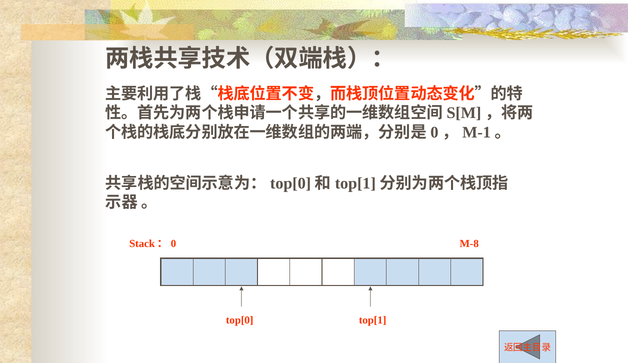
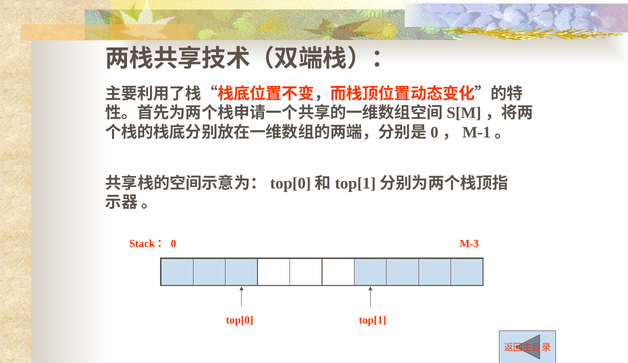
M-8: M-8 -> M-3 (469, 243)
